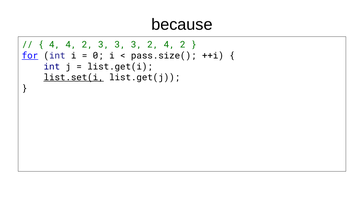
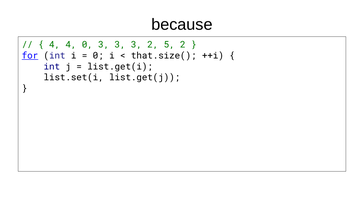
4 4 2: 2 -> 0 (87, 45)
2 4: 4 -> 5 (169, 45)
pass.size(: pass.size( -> that.size( (164, 55)
list.set(i underline: present -> none (74, 77)
